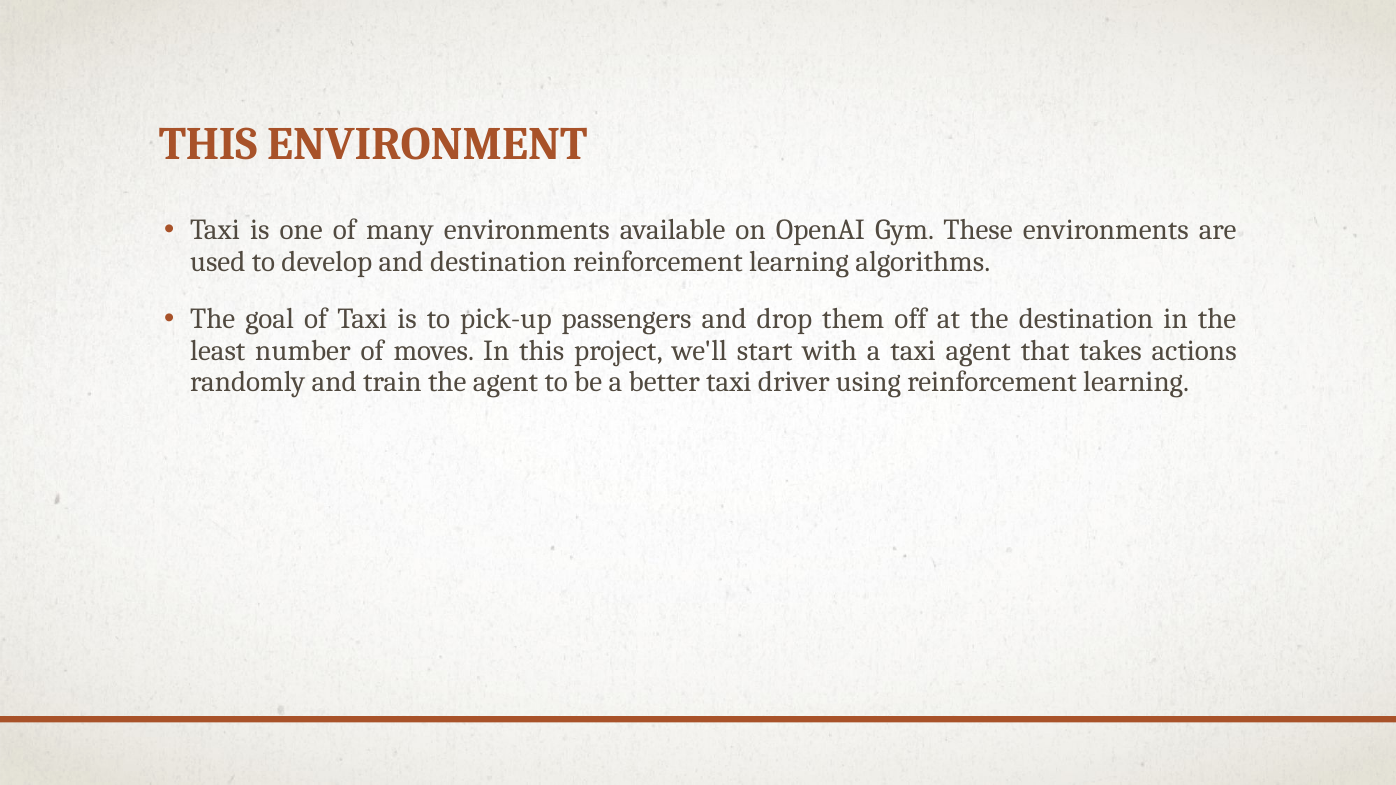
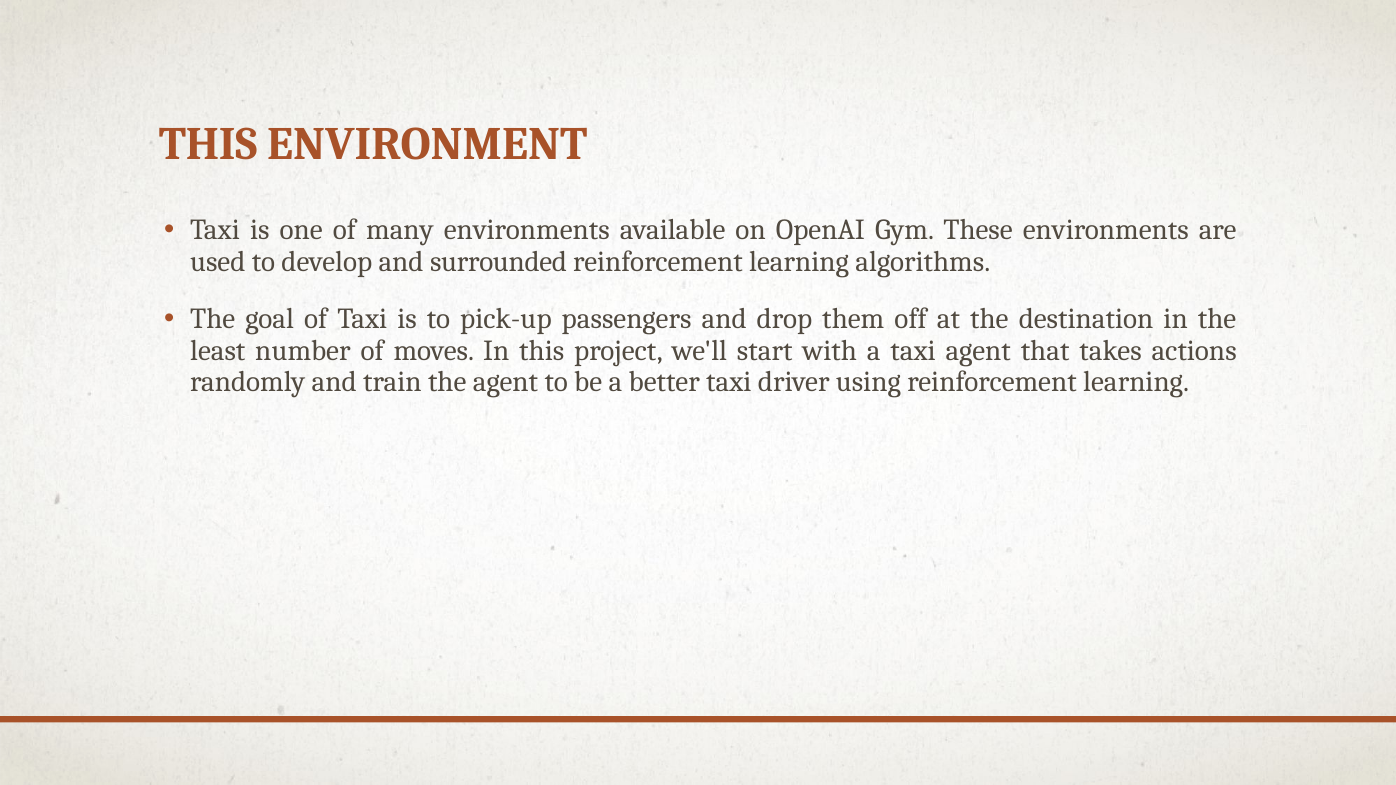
and destination: destination -> surrounded (499, 262)
